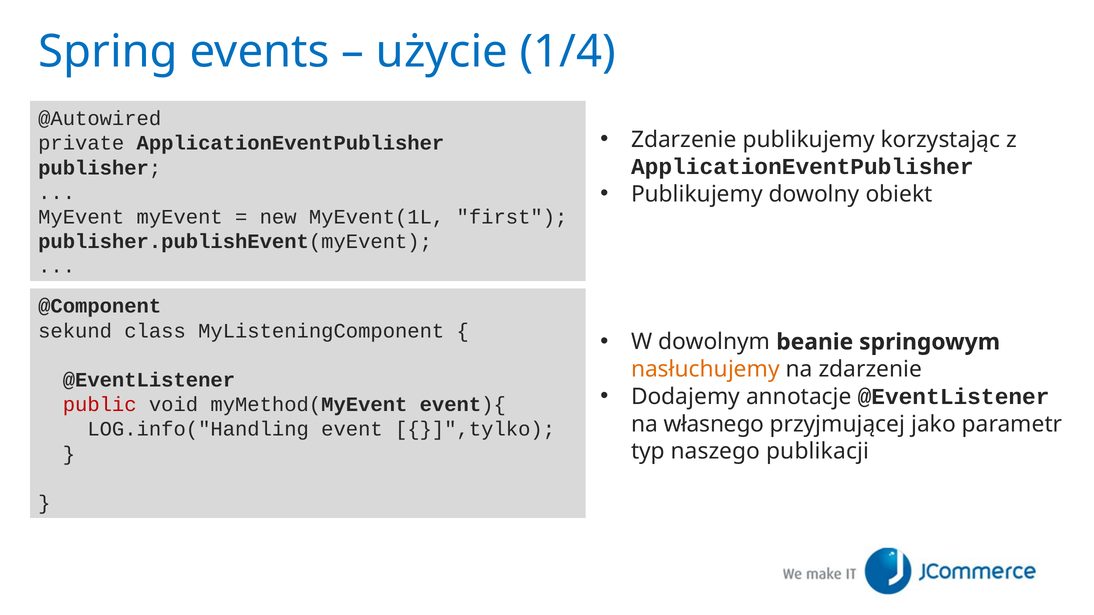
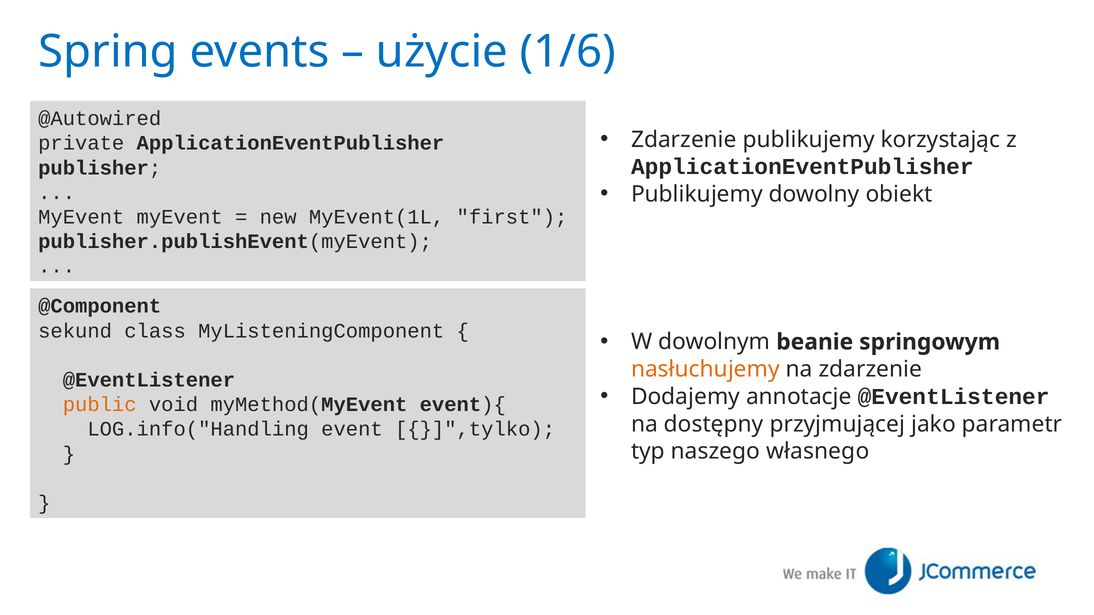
1/4: 1/4 -> 1/6 (568, 52)
public colour: red -> orange (100, 405)
własnego: własnego -> dostępny (714, 424)
publikacji: publikacji -> własnego (818, 452)
